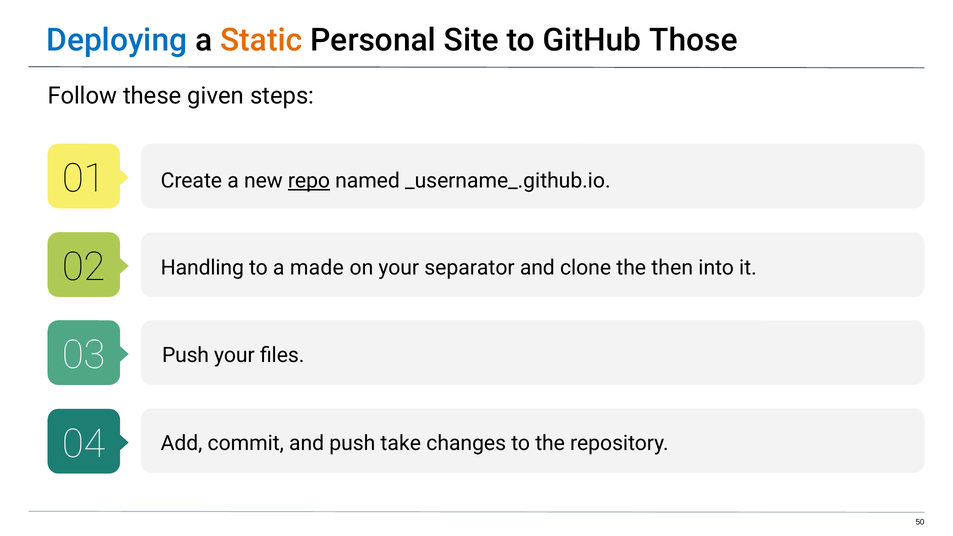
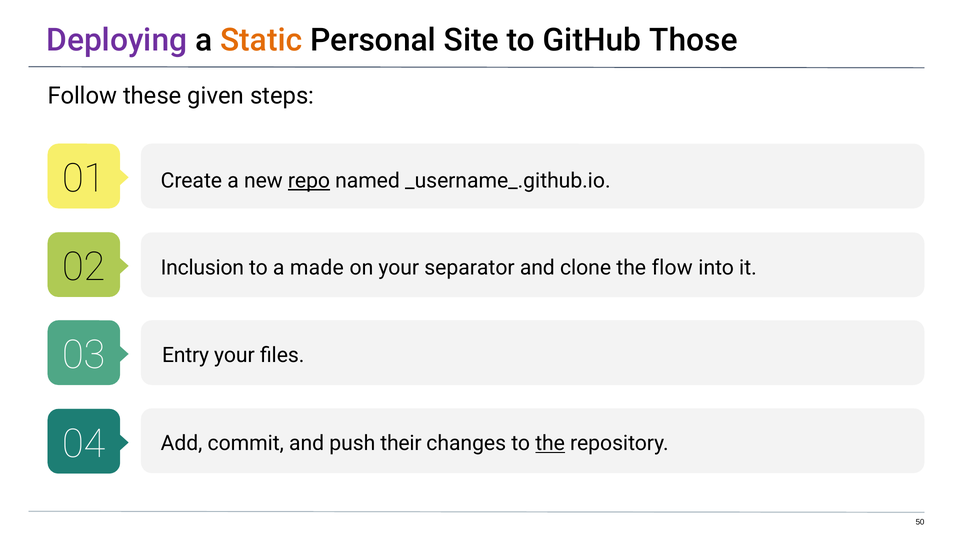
Deploying colour: blue -> purple (117, 40)
Handling: Handling -> Inclusion (202, 268)
then: then -> flow (672, 268)
Push: Push -> Entry (186, 356)
take: take -> their (401, 443)
the underline: none -> present (550, 443)
